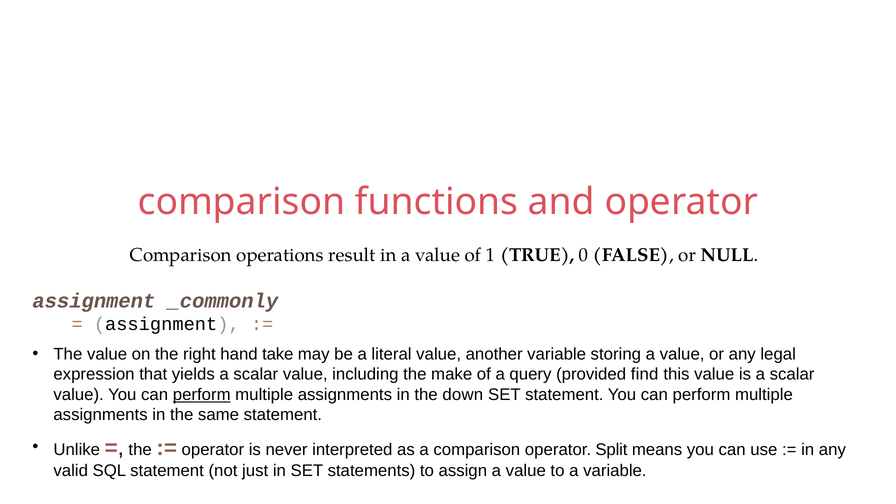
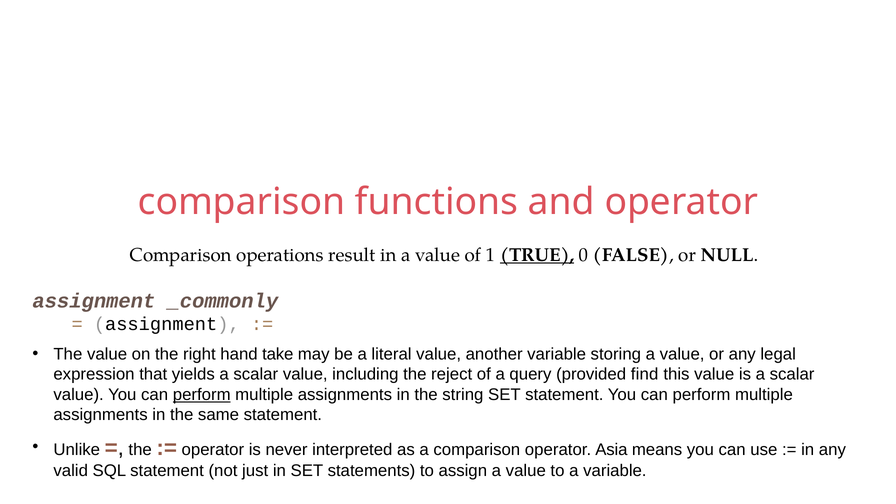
TRUE underline: none -> present (537, 255)
make: make -> reject (452, 374)
down: down -> string (463, 395)
Split: Split -> Asia (611, 449)
